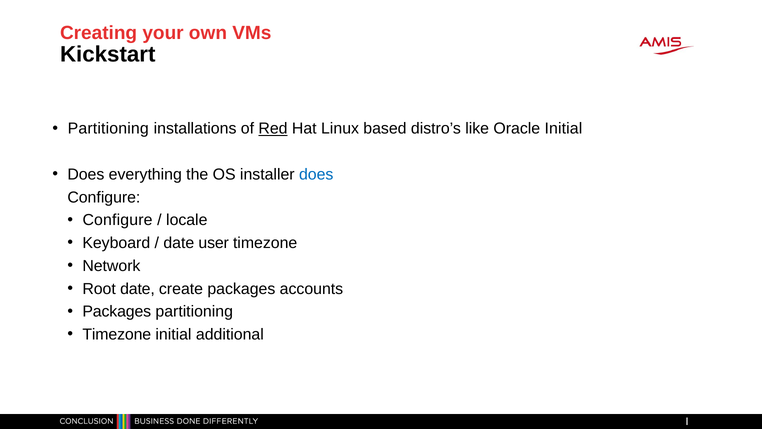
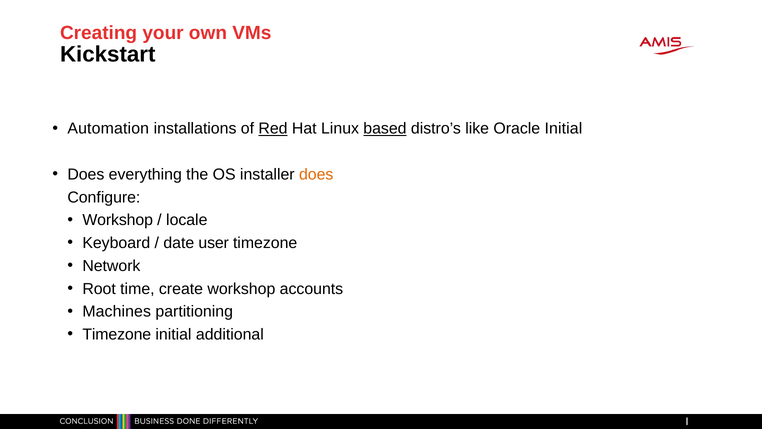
Partitioning: Partitioning -> Automation (108, 129)
based underline: none -> present (385, 129)
does colour: blue -> orange (316, 174)
Configure: Configure -> Workshop (118, 220)
Root date: date -> time (137, 289)
create packages: packages -> workshop (241, 289)
Packages: Packages -> Machines (117, 311)
